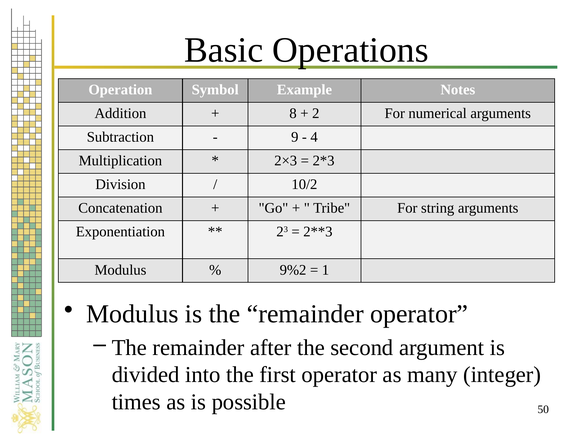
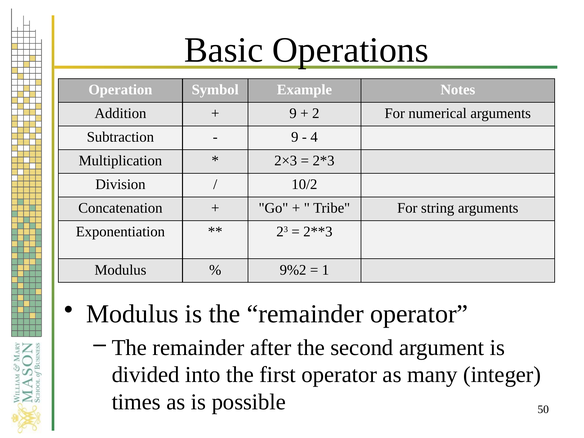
8: 8 -> 9 (293, 113)
